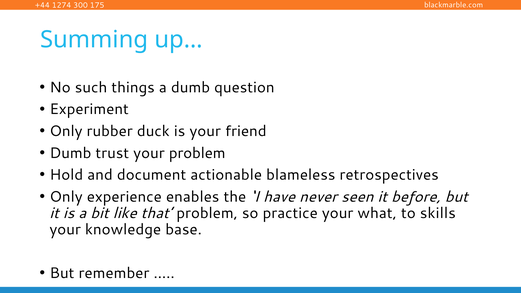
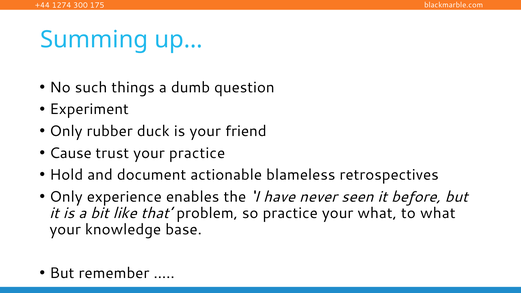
Dumb: Dumb -> Cause (70, 153)
your problem: problem -> practice (197, 153)
to skills: skills -> what (438, 213)
